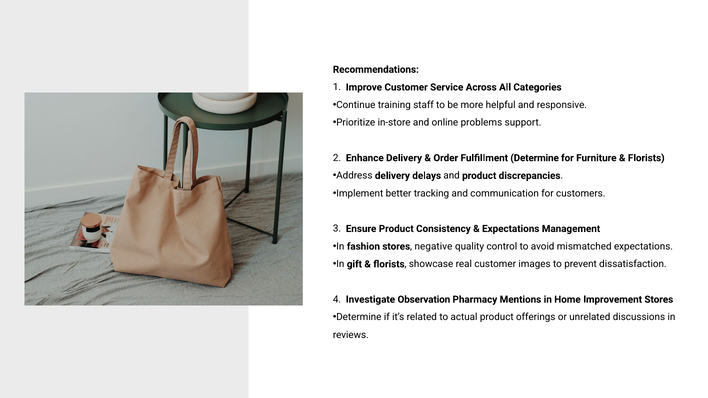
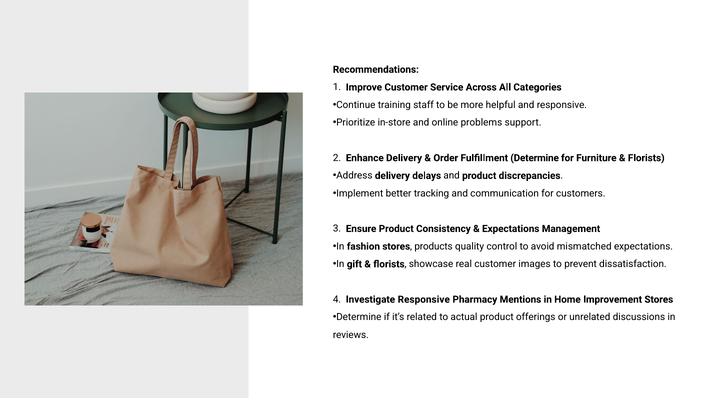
negative: negative -> products (434, 247)
Investigate Observation: Observation -> Responsive (424, 300)
